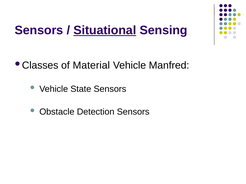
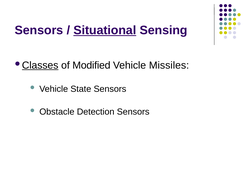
Classes underline: none -> present (40, 65)
Material: Material -> Modified (91, 65)
Manfred: Manfred -> Missiles (169, 65)
